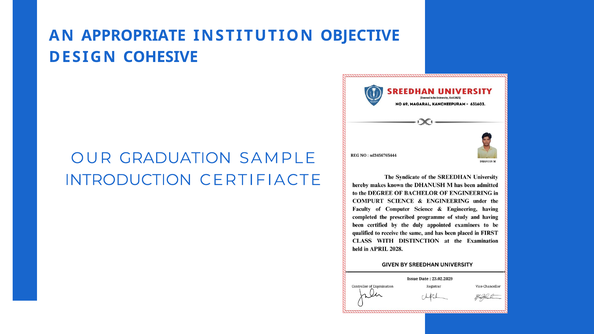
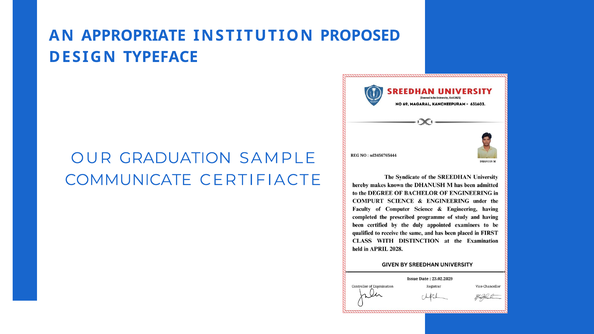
OBJECTIVE: OBJECTIVE -> PROPOSED (360, 36)
COHESIVE: COHESIVE -> TYPEFACE (161, 57)
INTRODUCTION: INTRODUCTION -> COMMUNICATE (128, 180)
